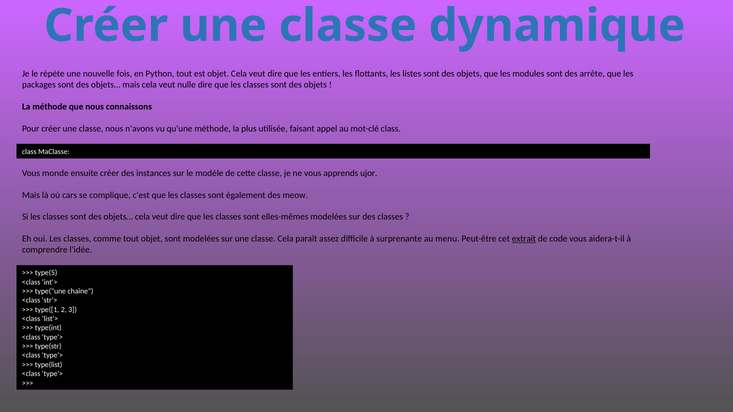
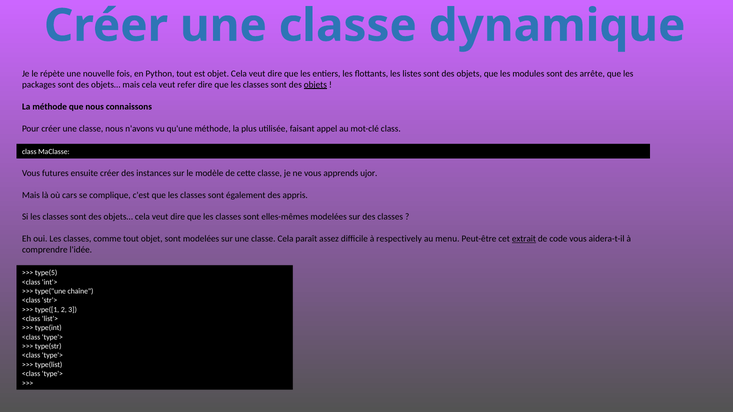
nulle: nulle -> refer (187, 85)
objets underline: none -> present (315, 85)
monde: monde -> futures (55, 173)
meow: meow -> appris (295, 195)
surprenante: surprenante -> respectively (399, 239)
